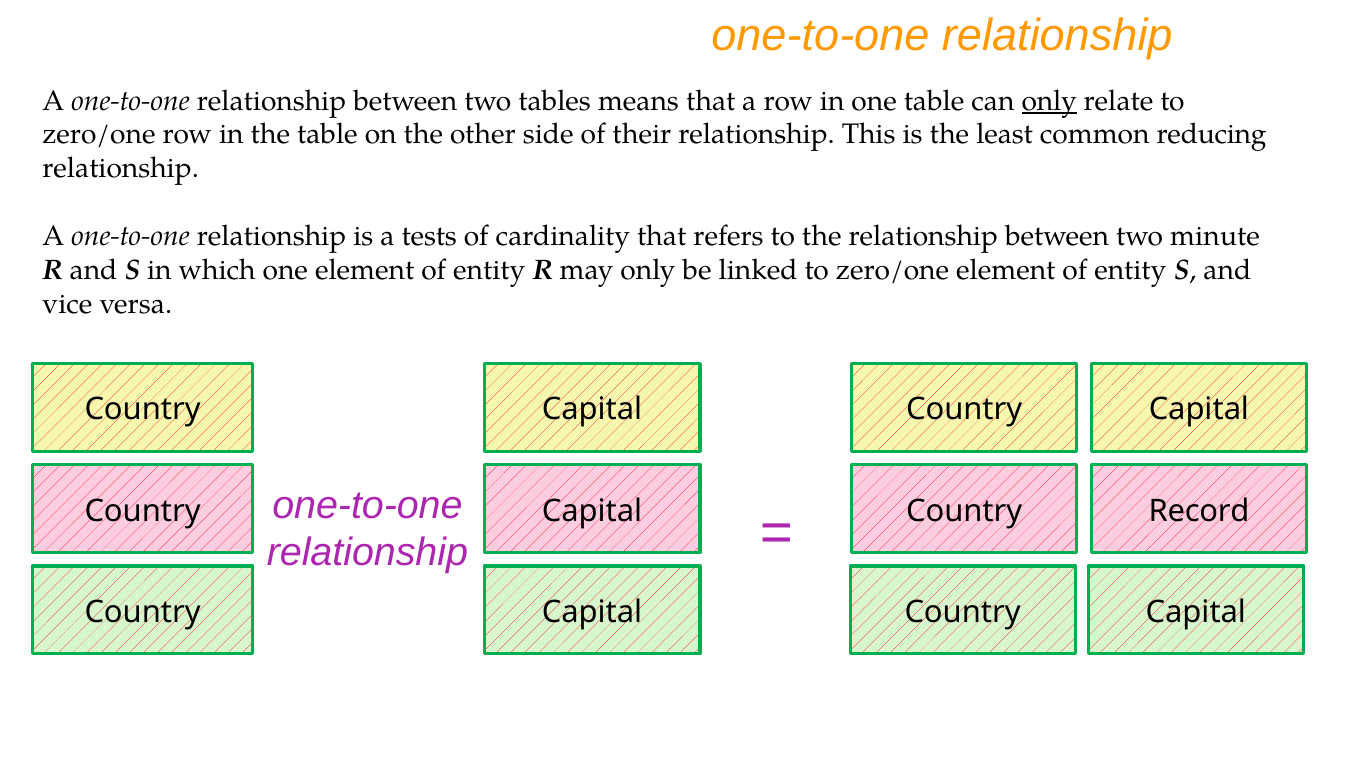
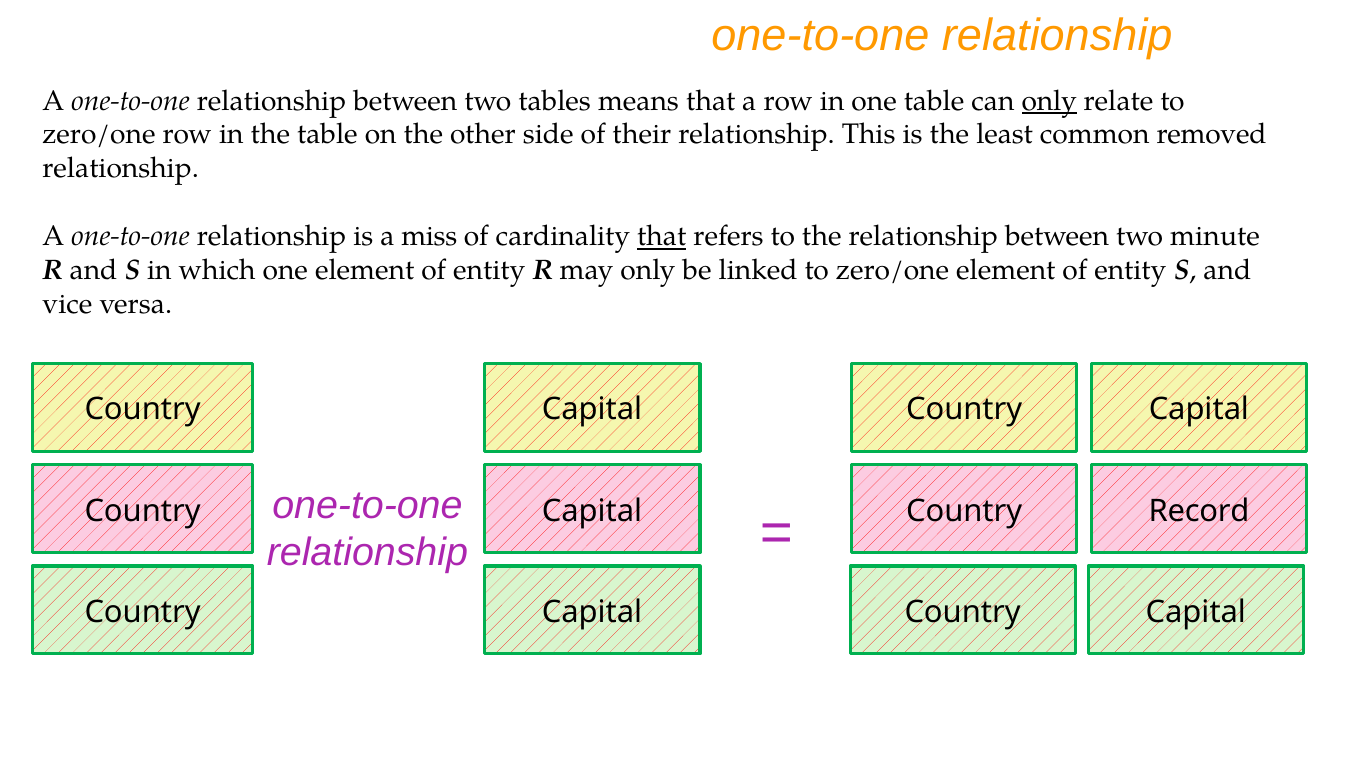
reducing: reducing -> removed (1212, 134)
tests: tests -> miss (429, 236)
that underline: none -> present (662, 236)
